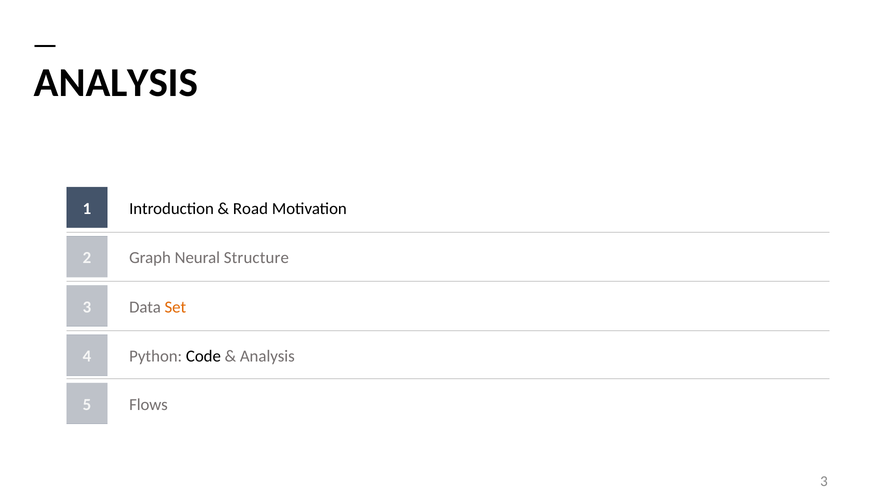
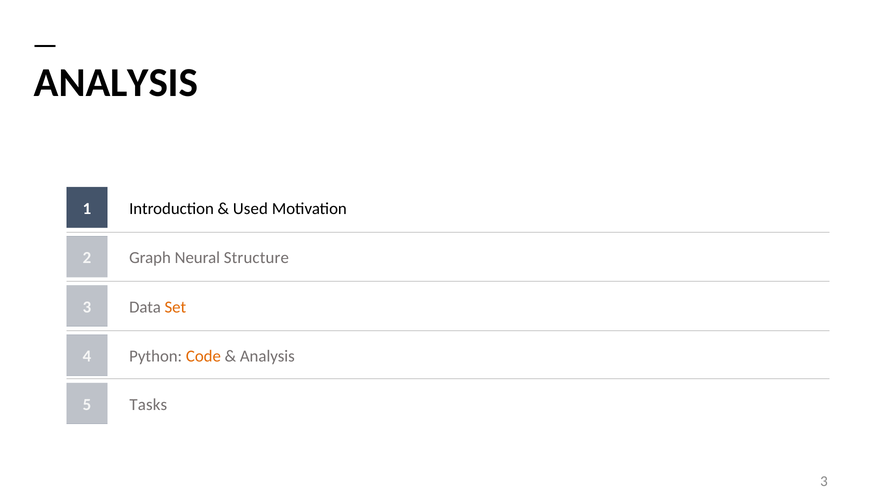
Road: Road -> Used (250, 209)
Code colour: black -> orange (203, 356)
Flows: Flows -> Tasks (148, 405)
